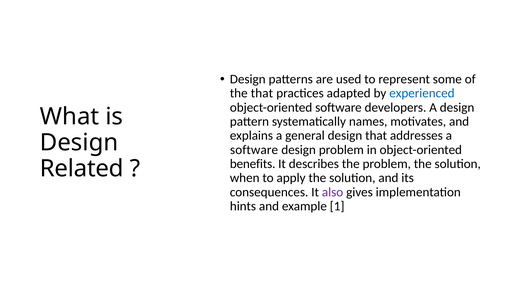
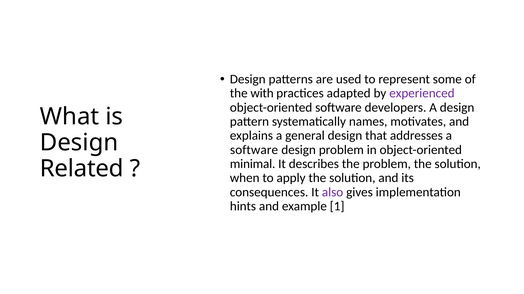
the that: that -> with (262, 94)
experienced colour: blue -> purple (422, 94)
benefits: benefits -> minimal (253, 164)
